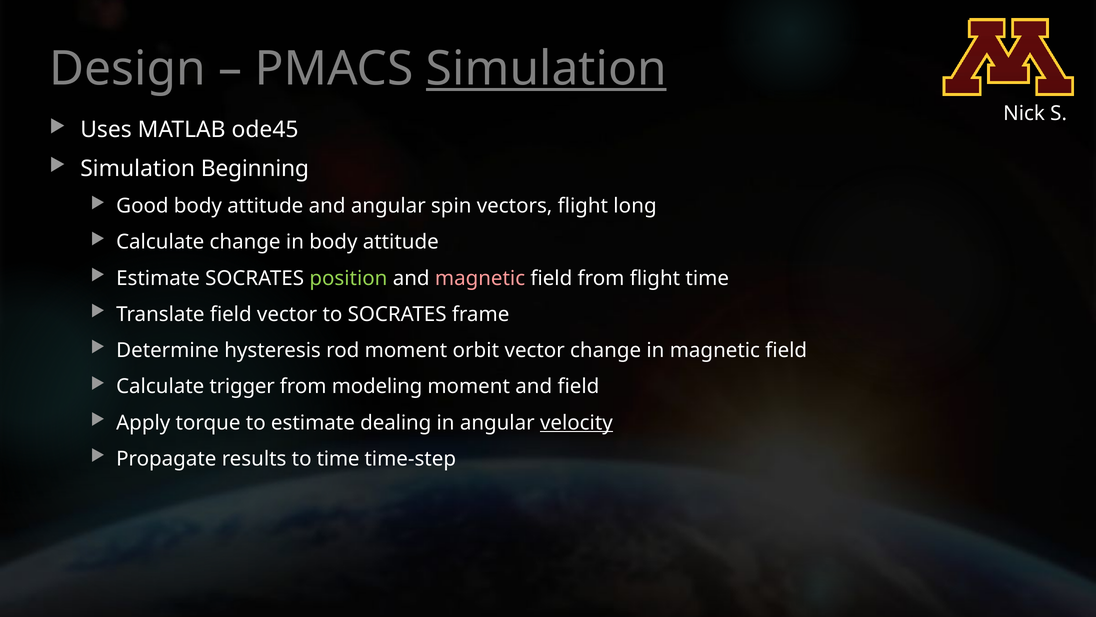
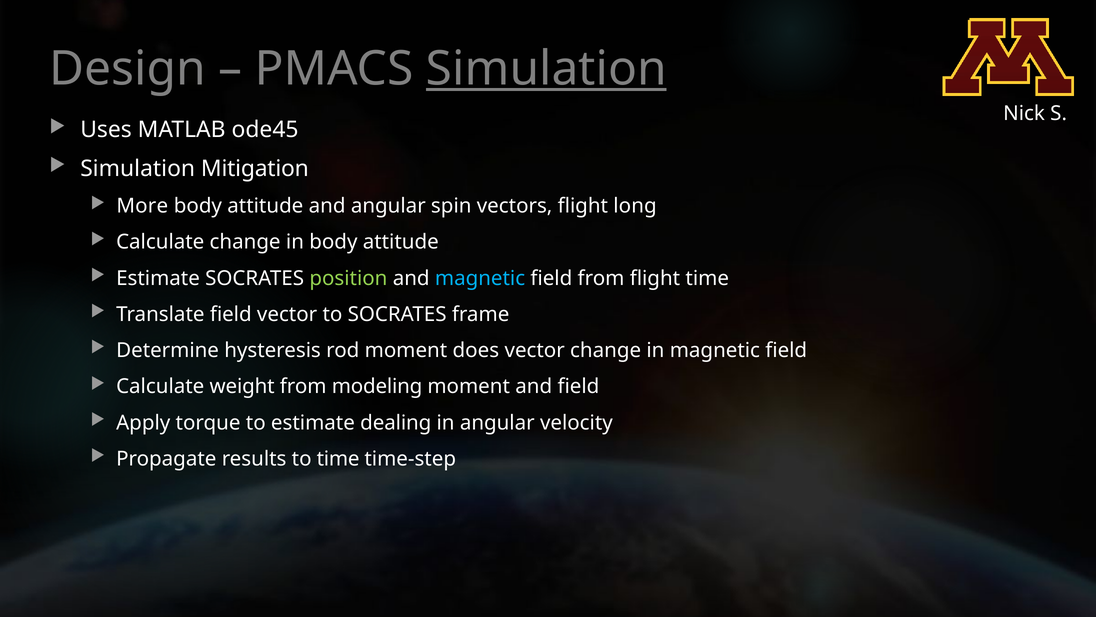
Beginning: Beginning -> Mitigation (255, 169)
Good: Good -> More (142, 206)
magnetic colour: pink -> light blue (480, 278)
orbit: orbit -> does (476, 350)
trigger: trigger -> weight (242, 386)
velocity underline: present -> none (576, 422)
